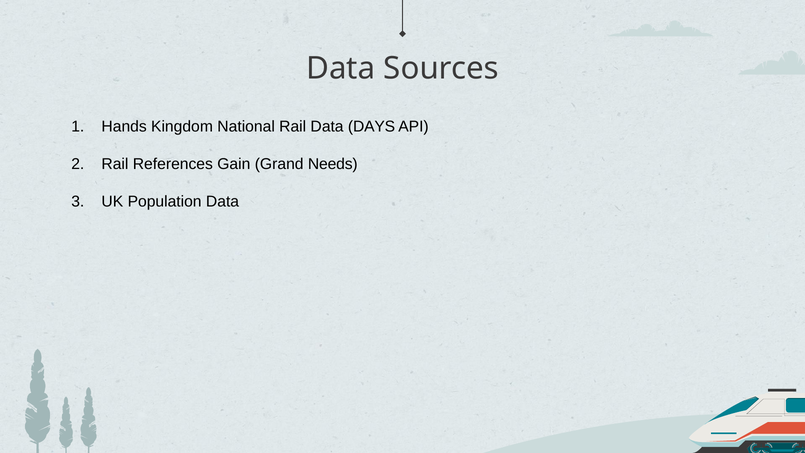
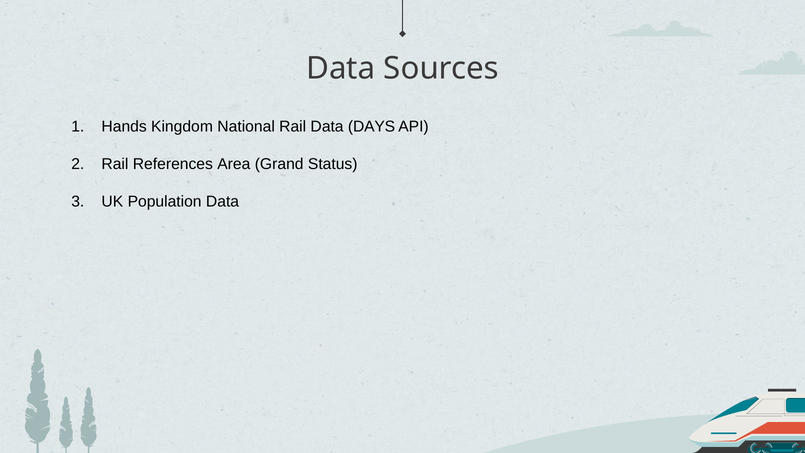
Gain: Gain -> Area (234, 164)
Needs: Needs -> Status (333, 164)
